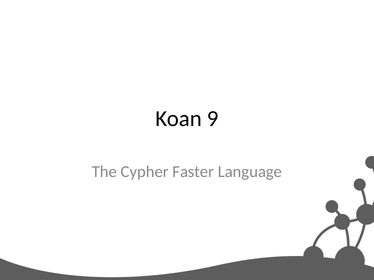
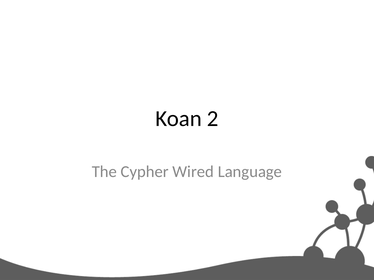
9: 9 -> 2 (213, 119)
Faster: Faster -> Wired (193, 172)
